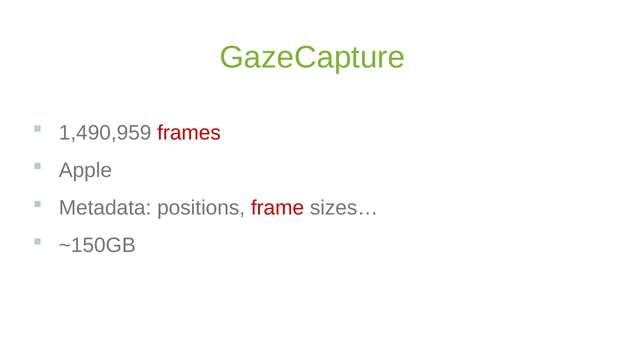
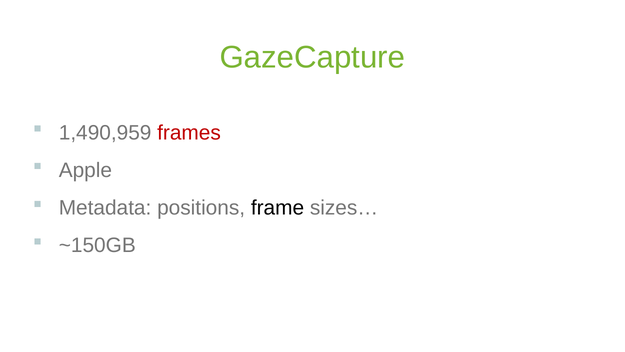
frame colour: red -> black (278, 208)
